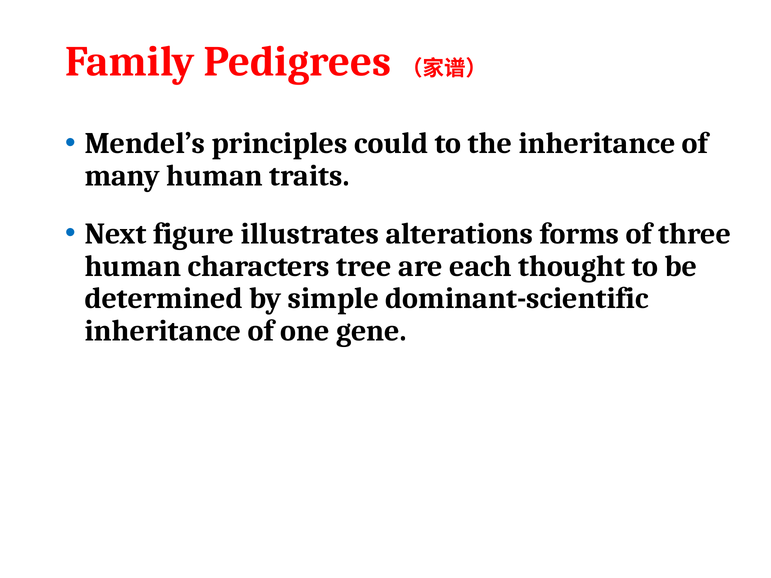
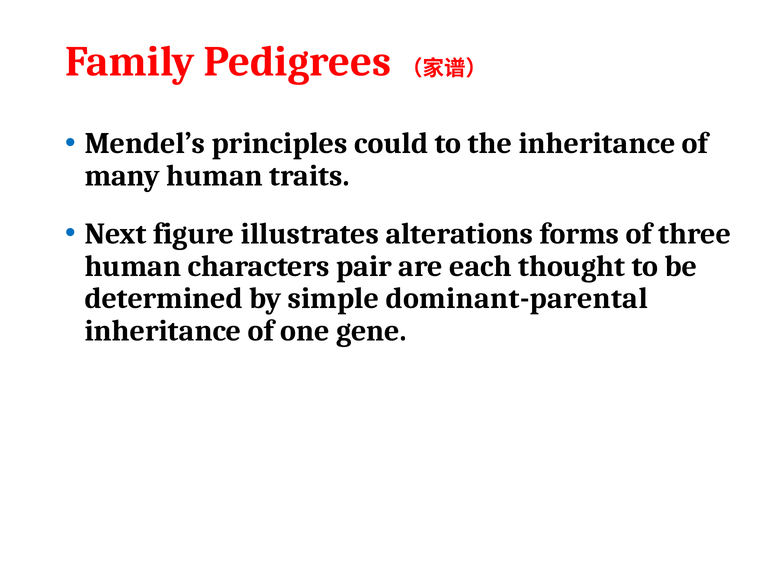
tree: tree -> pair (364, 266)
dominant-scientific: dominant-scientific -> dominant-parental (517, 299)
